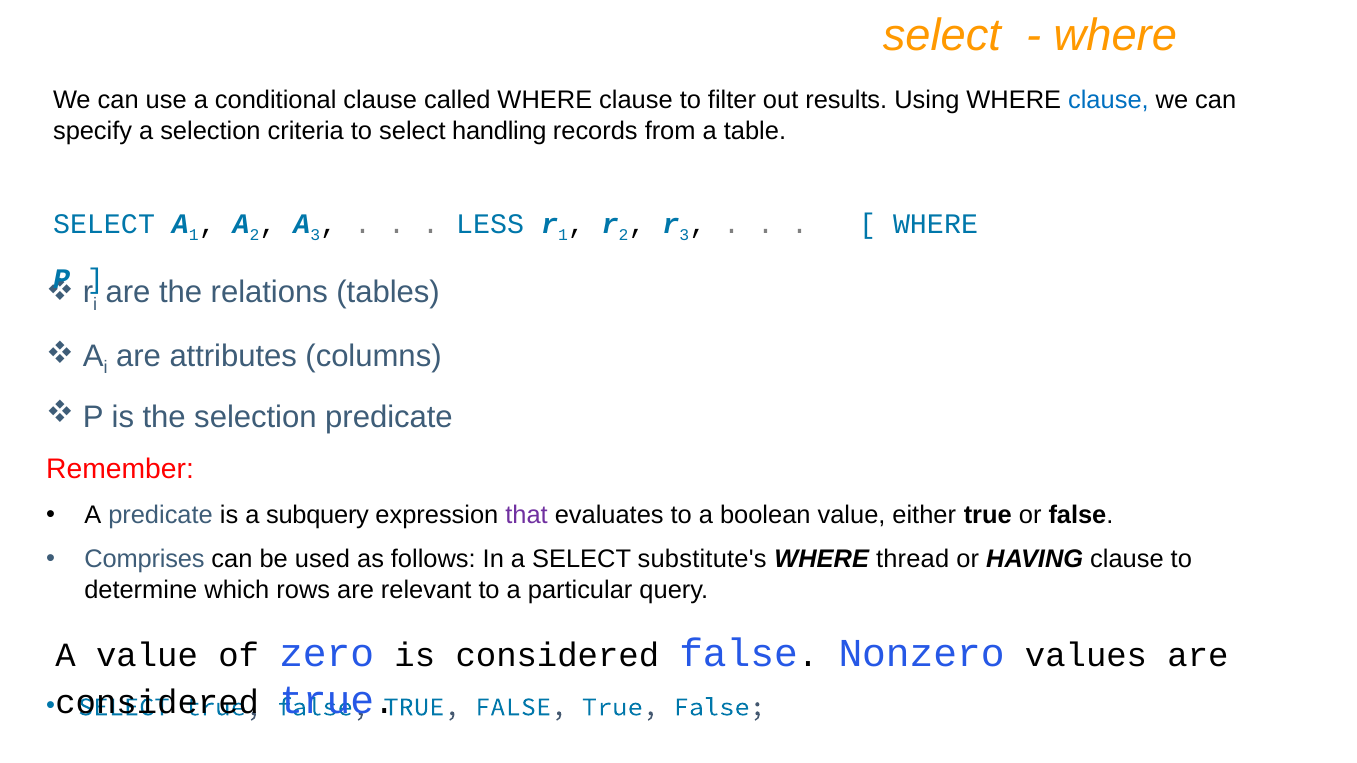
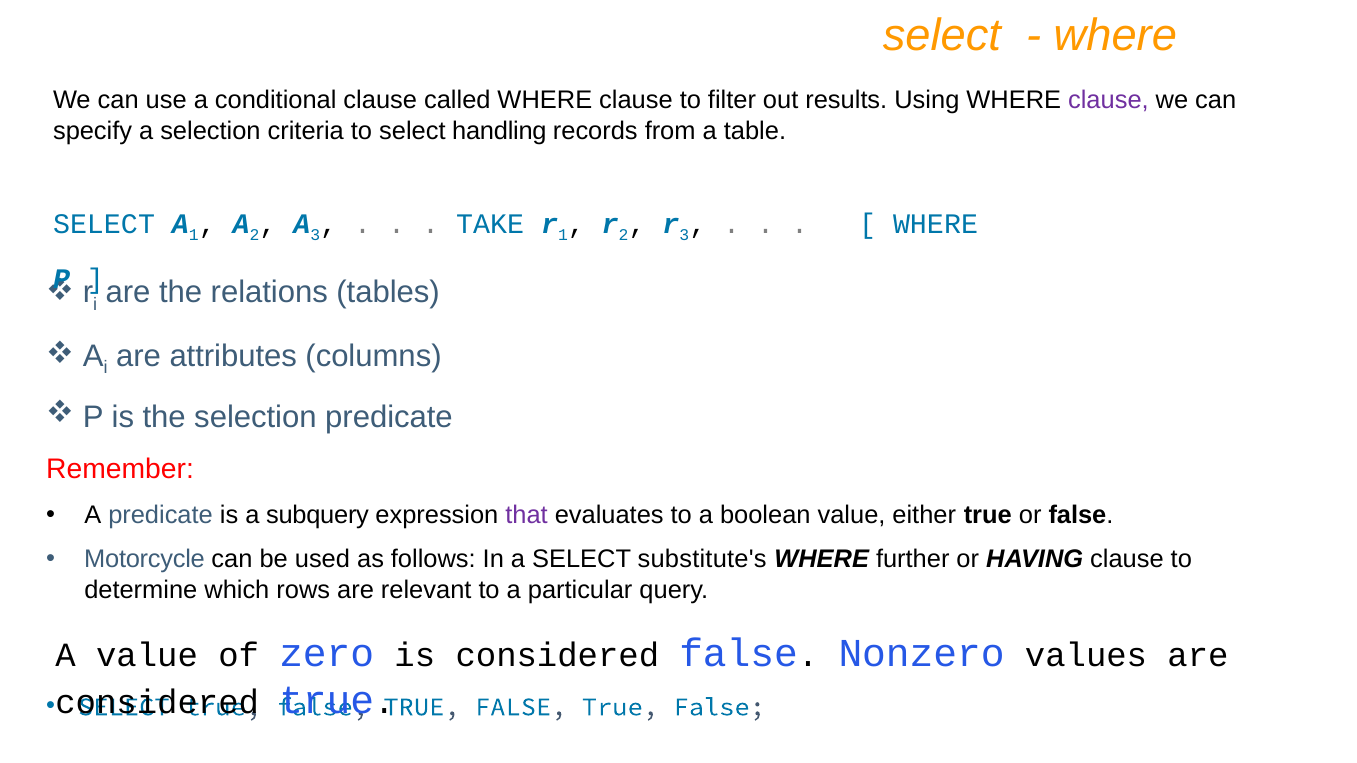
clause colour: blue -> purple (1108, 100)
LESS: LESS -> TAKE (490, 224)
Comprises: Comprises -> Motorcycle (145, 559)
thread: thread -> further (913, 559)
